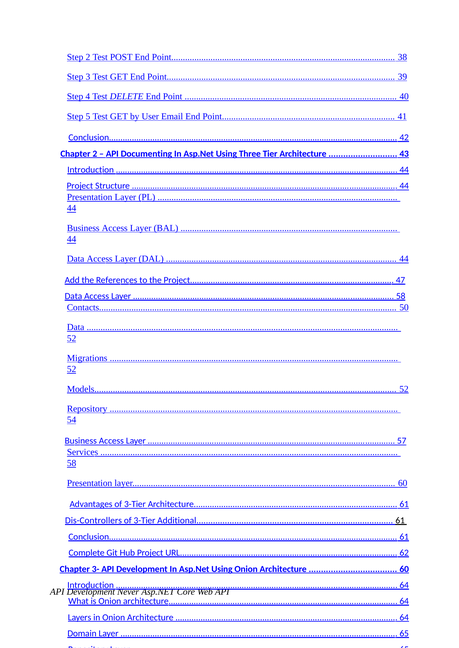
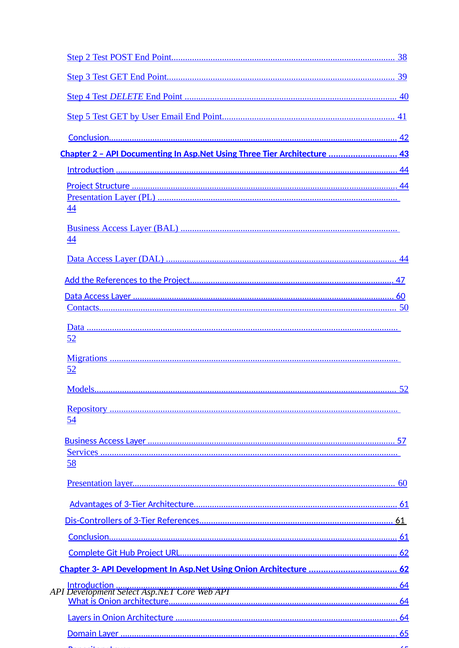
58: 58 -> 60 (401, 297)
3-Tier Additional: Additional -> References (275, 521)
60: 60 -> 62 (404, 570)
Never: Never -> Select (128, 593)
